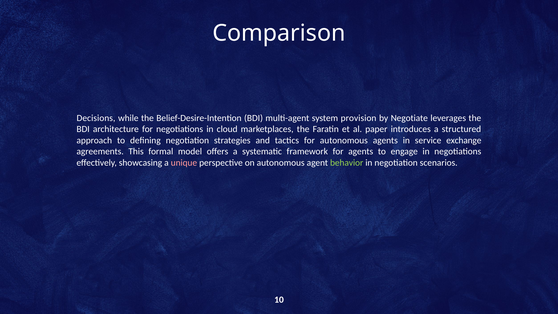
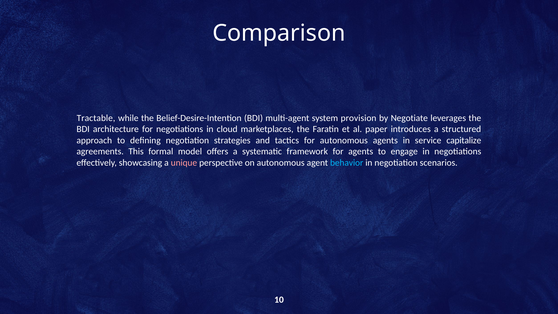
Decisions: Decisions -> Tractable (96, 118)
exchange: exchange -> capitalize (464, 140)
behavior colour: light green -> light blue (347, 163)
